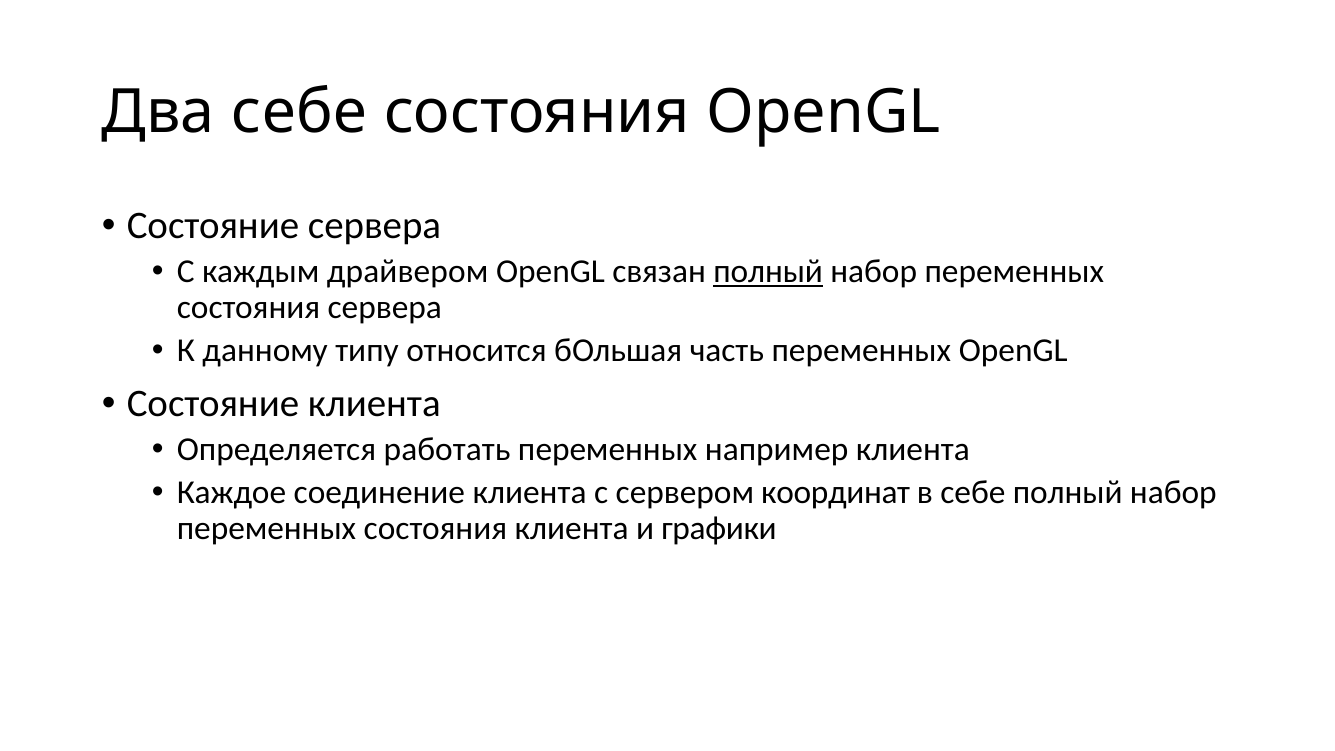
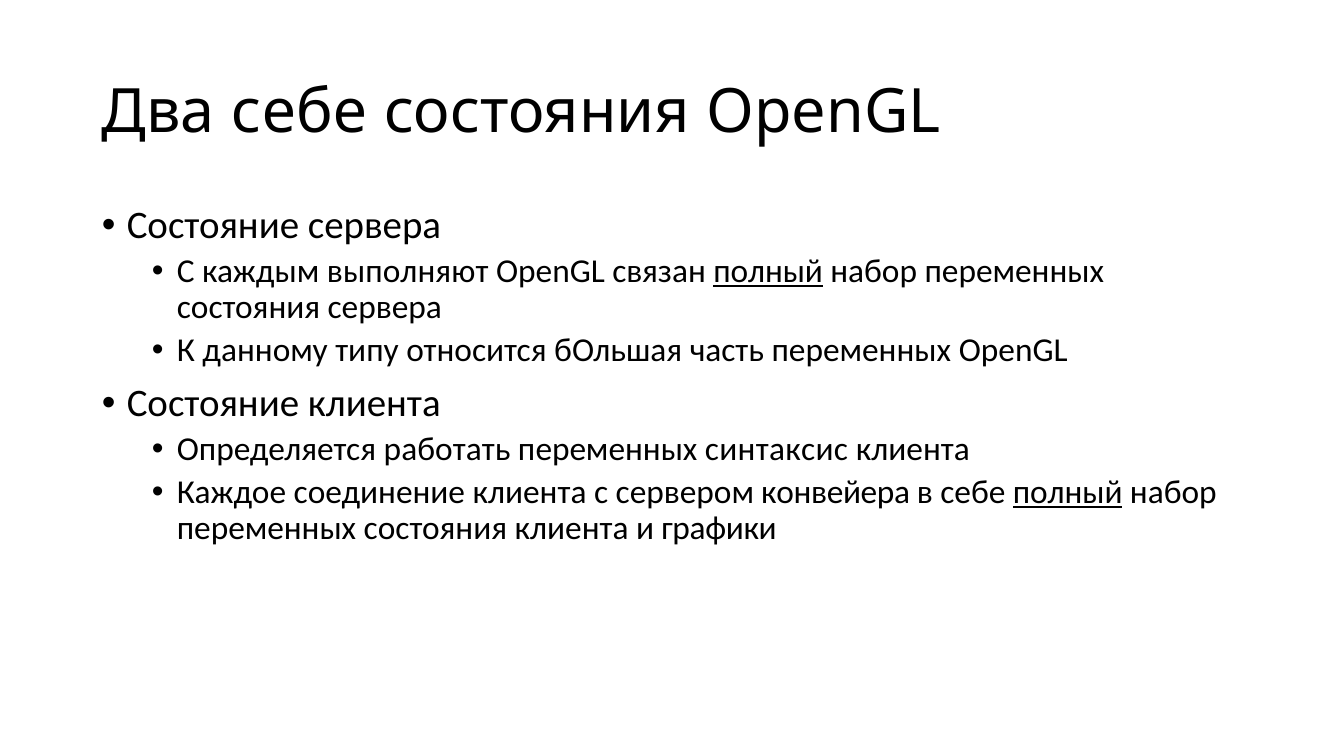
драйвером: драйвером -> выполняют (408, 272)
например: например -> синтаксис (777, 450)
координат: координат -> конвейера (836, 493)
полный underline: none -> present (1068, 493)
